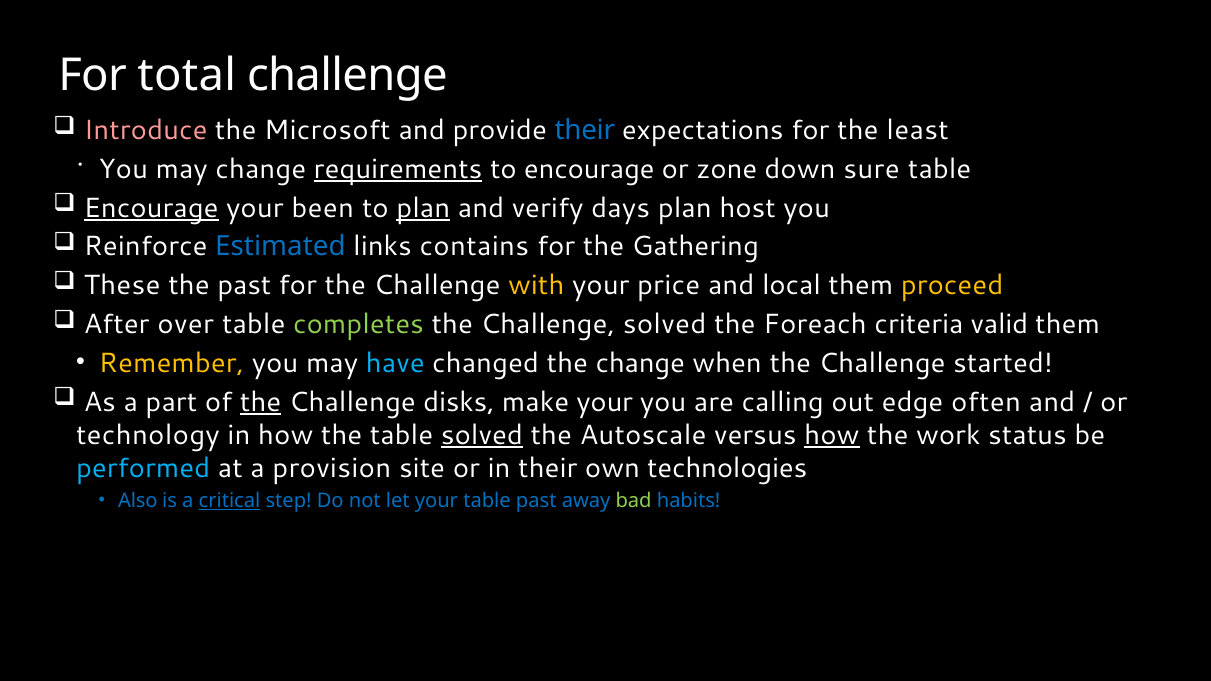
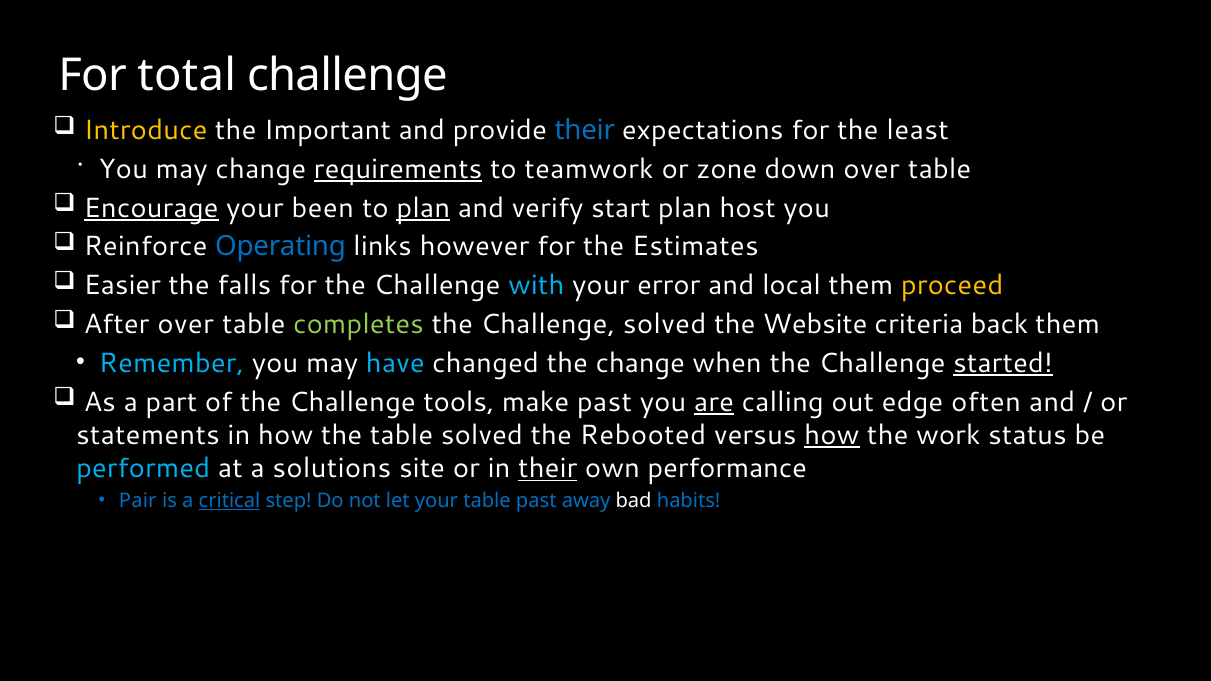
Introduce colour: pink -> yellow (146, 130)
Microsoft: Microsoft -> Important (327, 130)
to encourage: encourage -> teamwork (589, 169)
down sure: sure -> over (872, 169)
days: days -> start (621, 208)
Estimated: Estimated -> Operating (281, 247)
contains: contains -> however (474, 247)
Gathering: Gathering -> Estimates (695, 247)
These: These -> Easier (122, 286)
the past: past -> falls (244, 286)
with colour: yellow -> light blue (536, 286)
price: price -> error (669, 286)
Foreach: Foreach -> Website (815, 324)
valid: valid -> back (999, 324)
Remember colour: yellow -> light blue (172, 363)
started underline: none -> present (1003, 363)
the underline: present -> none (261, 402)
disks: disks -> tools (459, 402)
make your: your -> past (604, 402)
are underline: none -> present (714, 402)
technology: technology -> statements (148, 435)
solved underline: present -> none (482, 435)
Autoscale: Autoscale -> Rebooted (643, 435)
provision: provision -> solutions (332, 469)
their underline: none -> present (548, 469)
technologies: technologies -> performance (727, 469)
Also: Also -> Pair (138, 501)
bad colour: light green -> white (634, 501)
